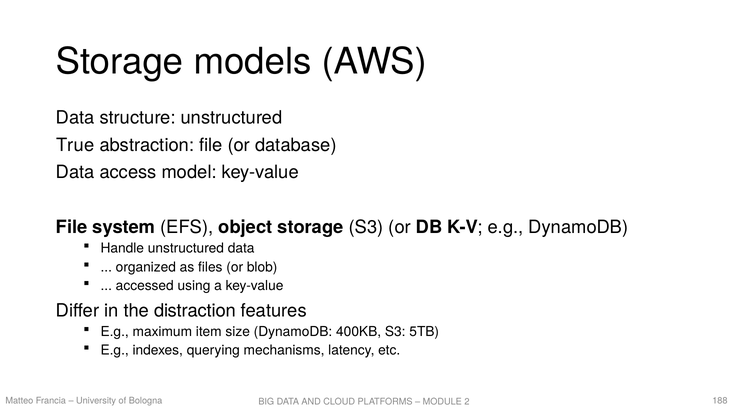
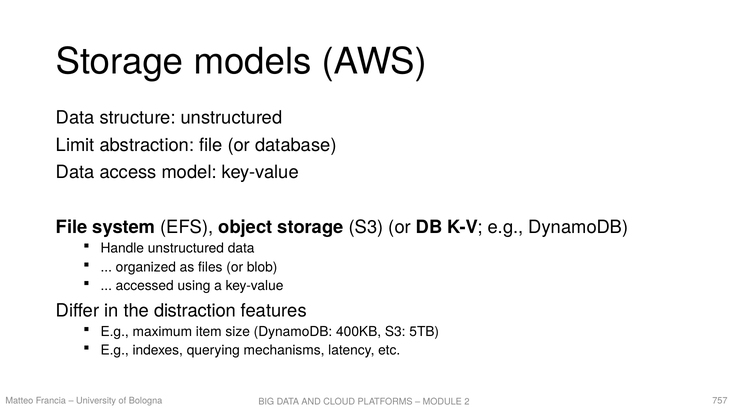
True: True -> Limit (75, 145)
188: 188 -> 757 (720, 401)
